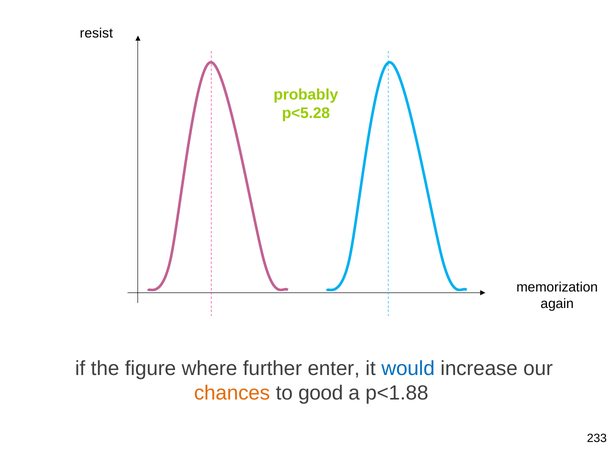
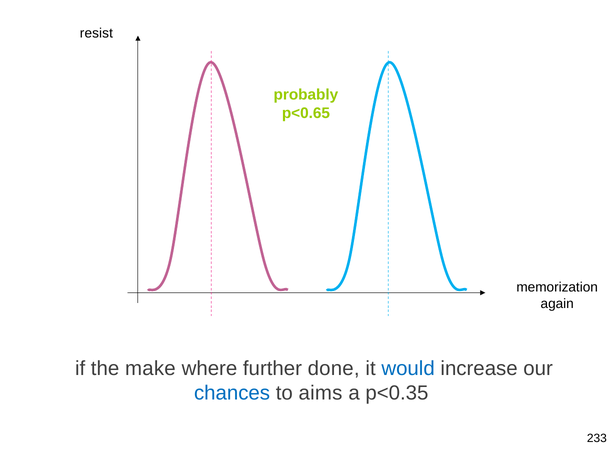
p<5.28: p<5.28 -> p<0.65 (306, 113)
figure: figure -> make (150, 369)
enter: enter -> done (334, 369)
chances colour: orange -> blue (232, 394)
good: good -> aims (320, 394)
p<1.88: p<1.88 -> p<0.35 (397, 394)
